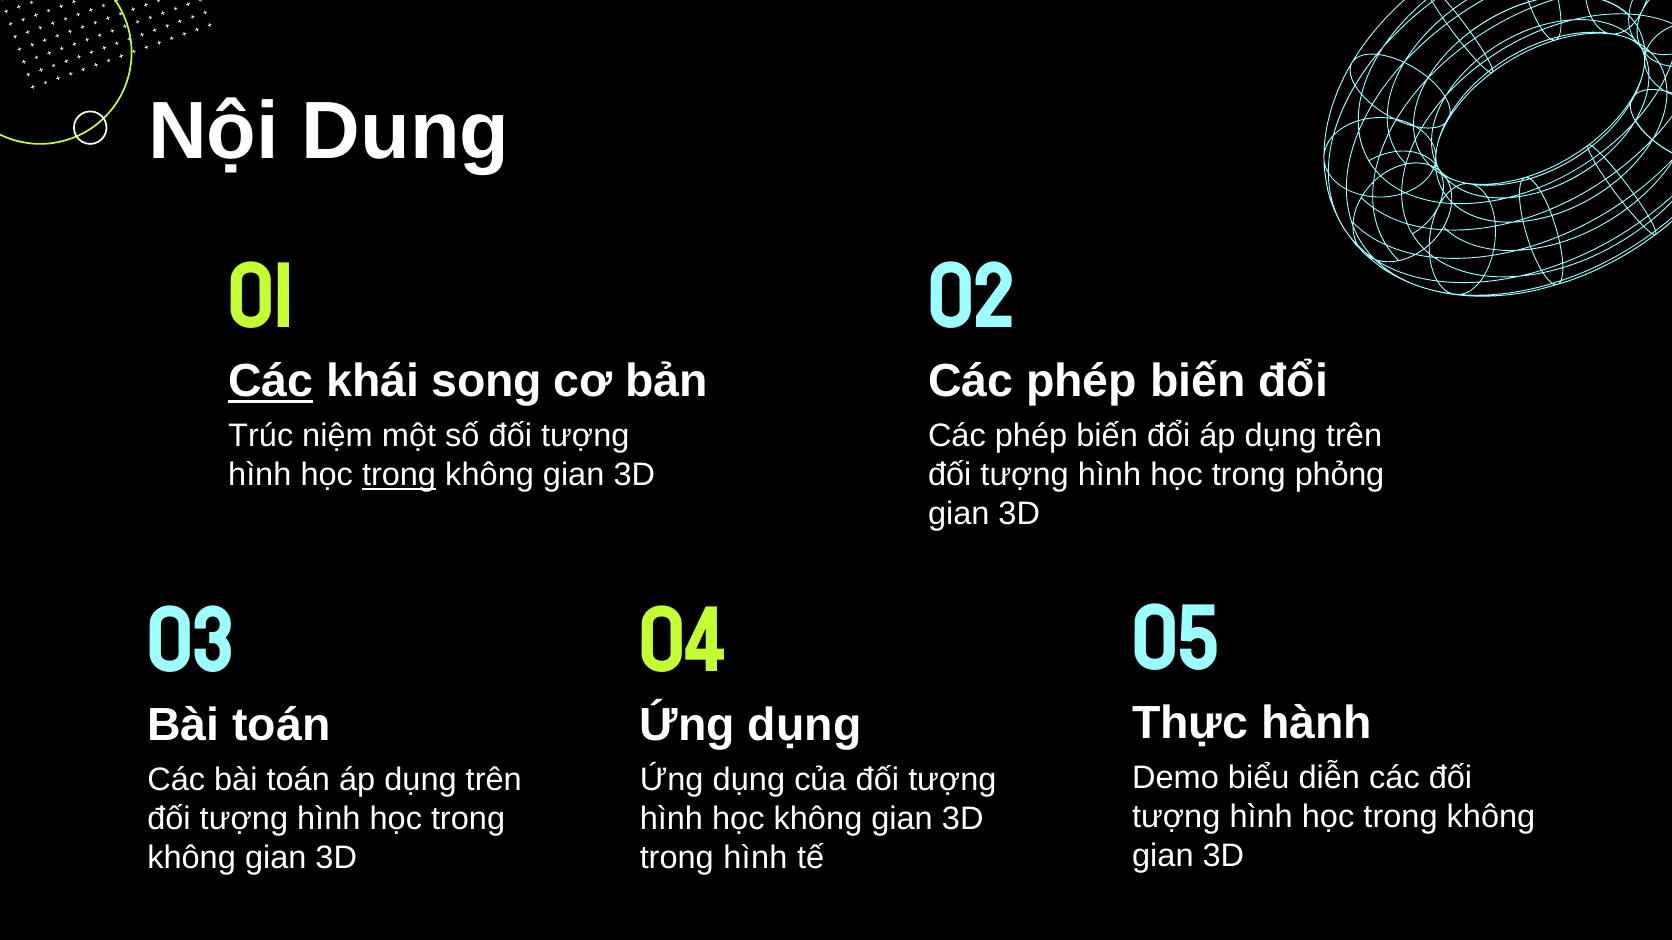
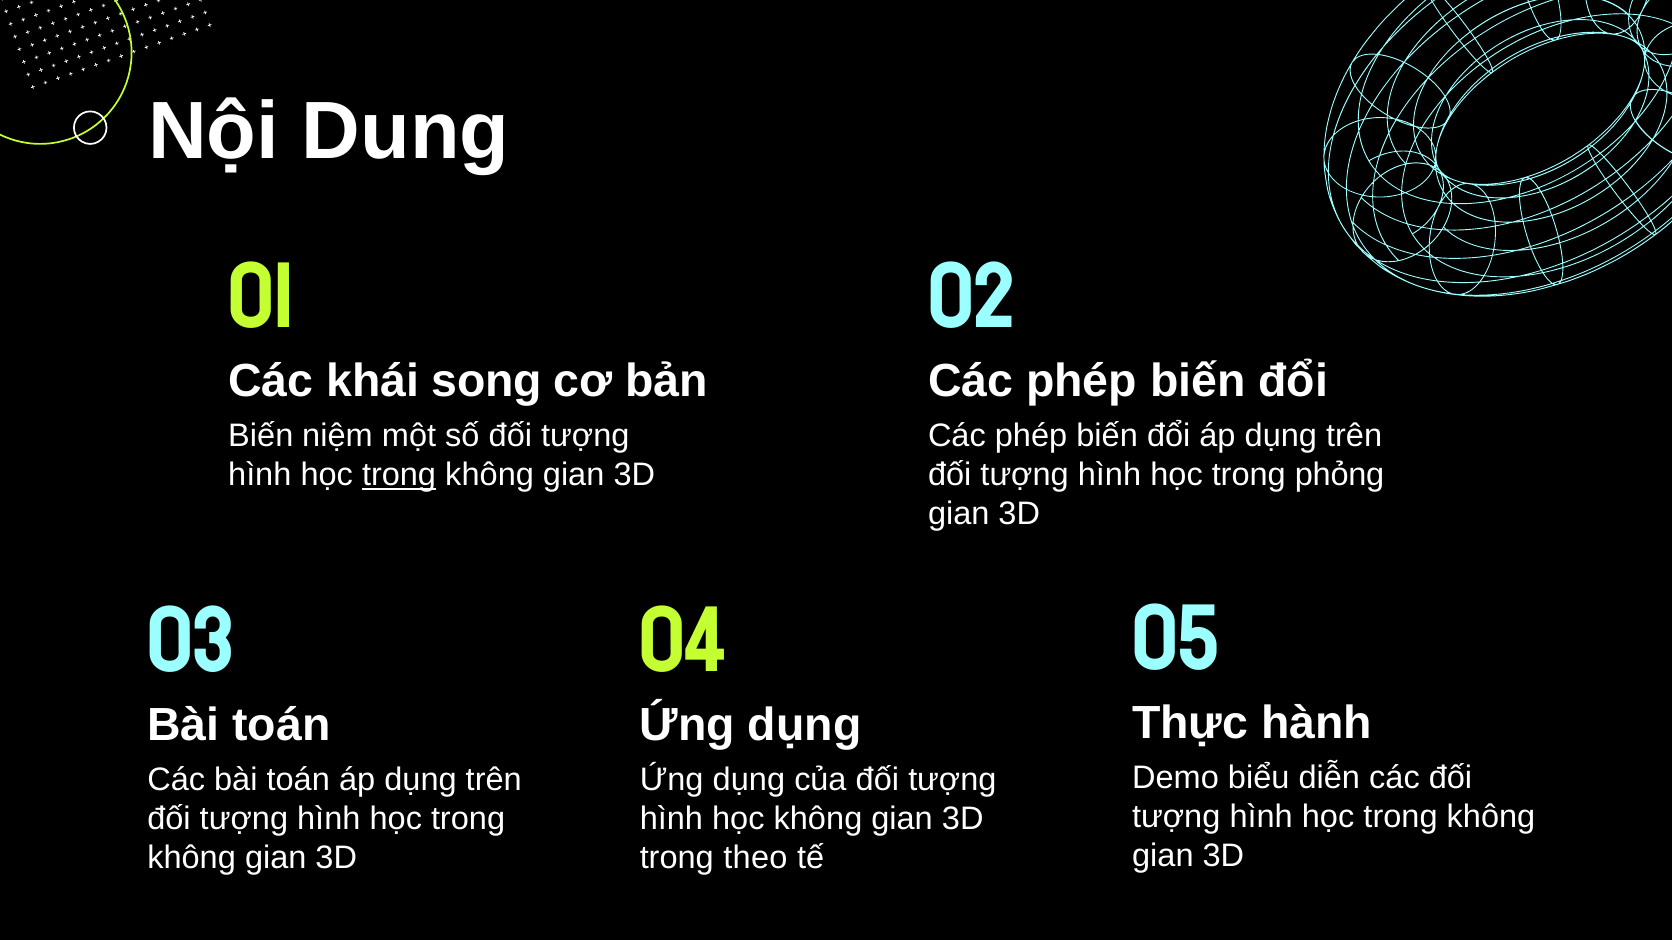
Các underline: present -> none (271, 382)
Trúc: Trúc -> Biến (261, 436)
trong hình: hình -> theo (755, 858)
